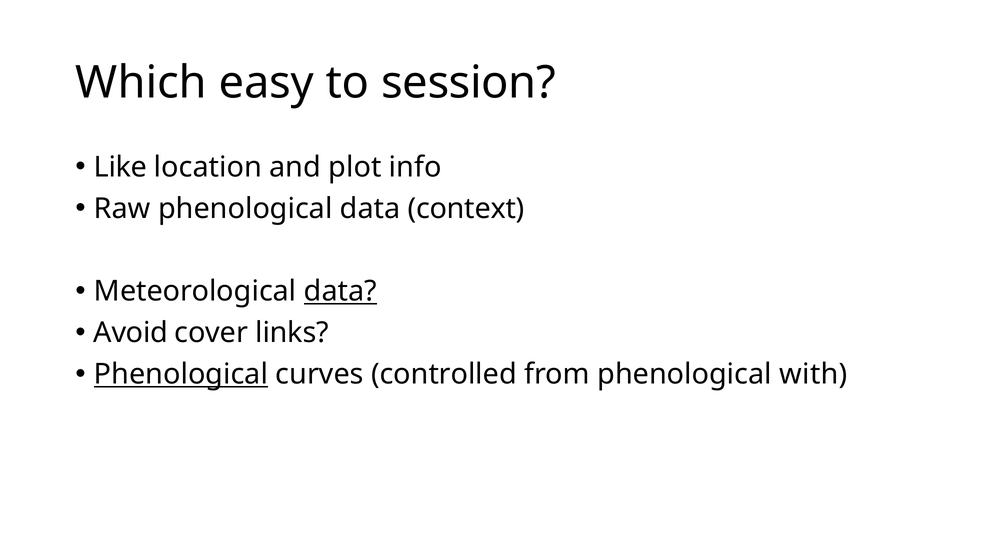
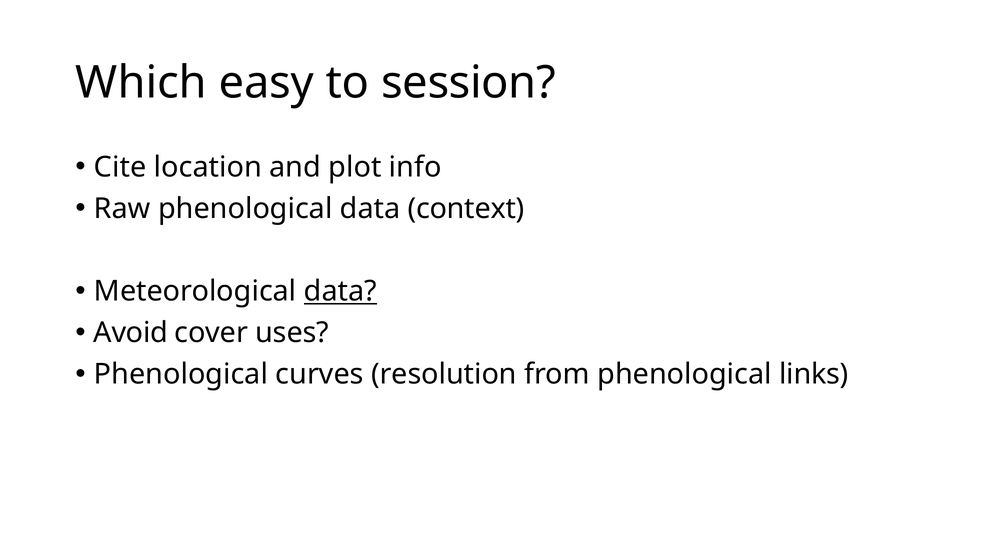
Like: Like -> Cite (120, 167)
links: links -> uses (292, 333)
Phenological underline: present -> none (181, 375)
controlled: controlled -> resolution (444, 375)
with: with -> links (814, 375)
